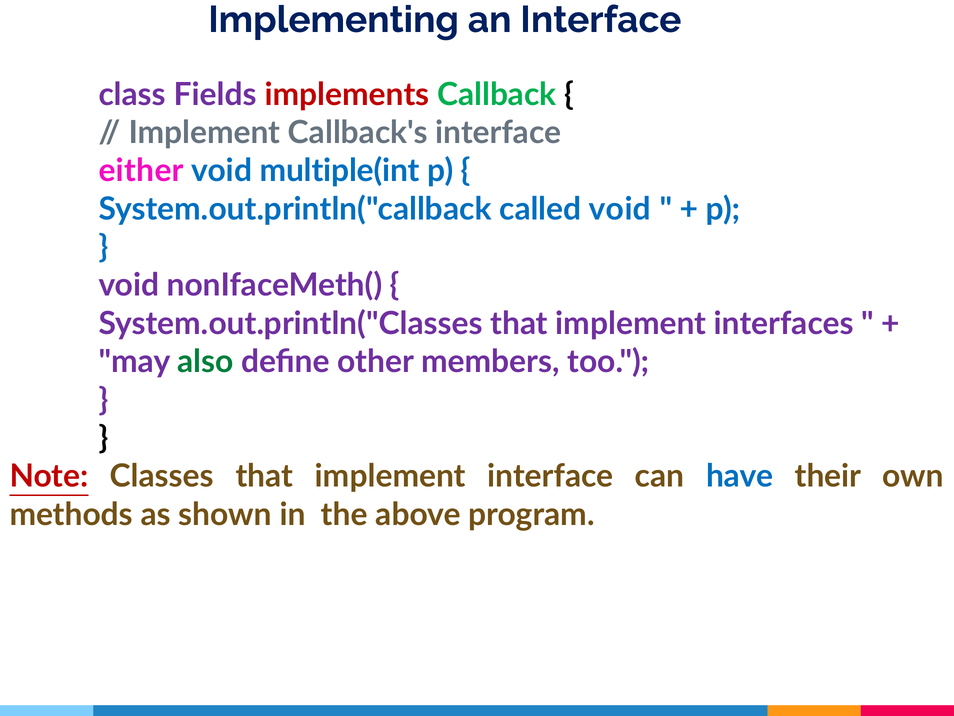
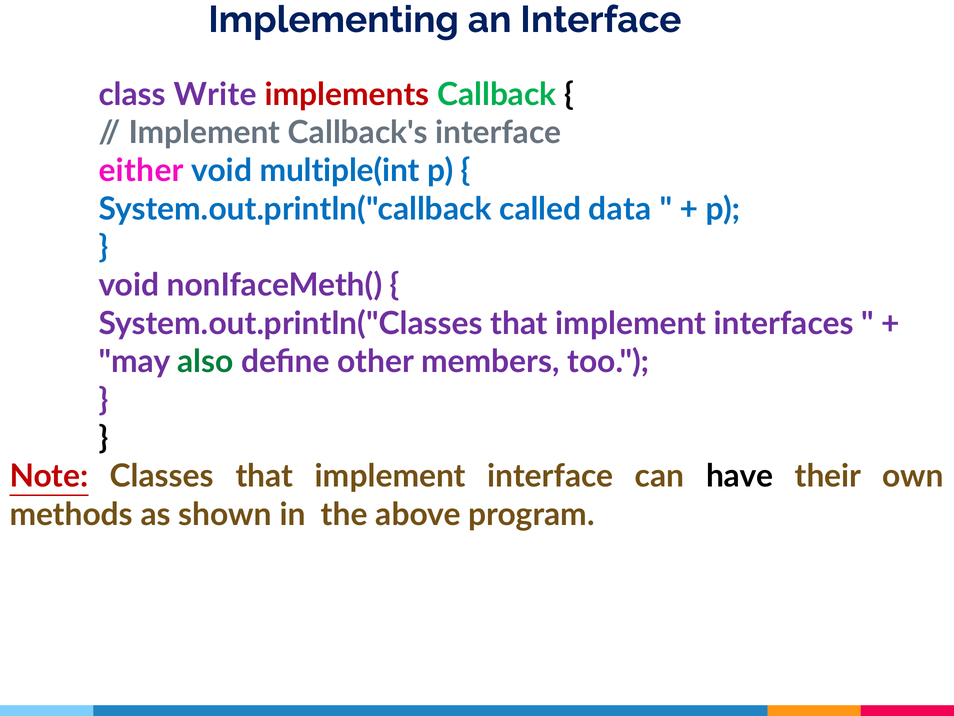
Fields: Fields -> Write (215, 94)
called void: void -> data (620, 209)
have colour: blue -> black (740, 476)
